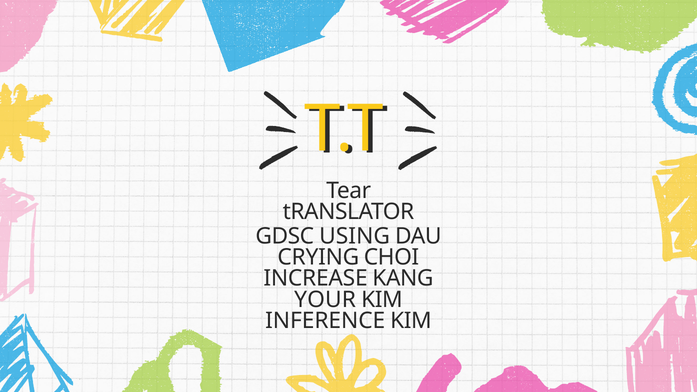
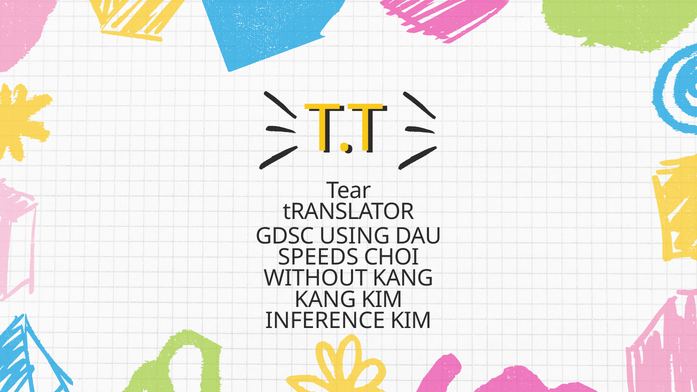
CRYING: CRYING -> SPEEDS (318, 257)
INCREASE: INCREASE -> WITHOUT (316, 278)
YOUR: YOUR -> KANG (325, 300)
